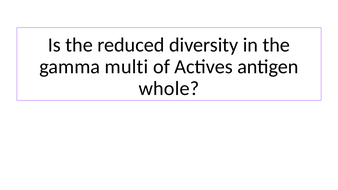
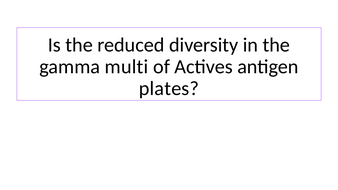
whole: whole -> plates (169, 88)
